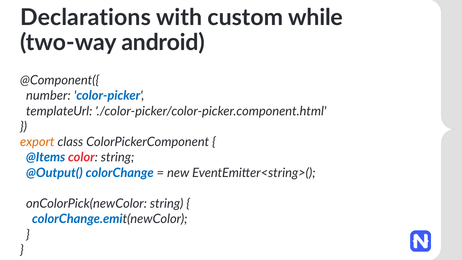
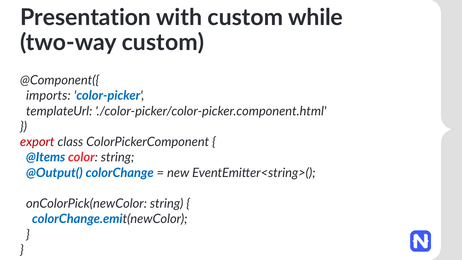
Declarations: Declarations -> Presentation (86, 18)
two-way android: android -> custom (163, 43)
number: number -> imports (48, 96)
export colour: orange -> red (37, 142)
